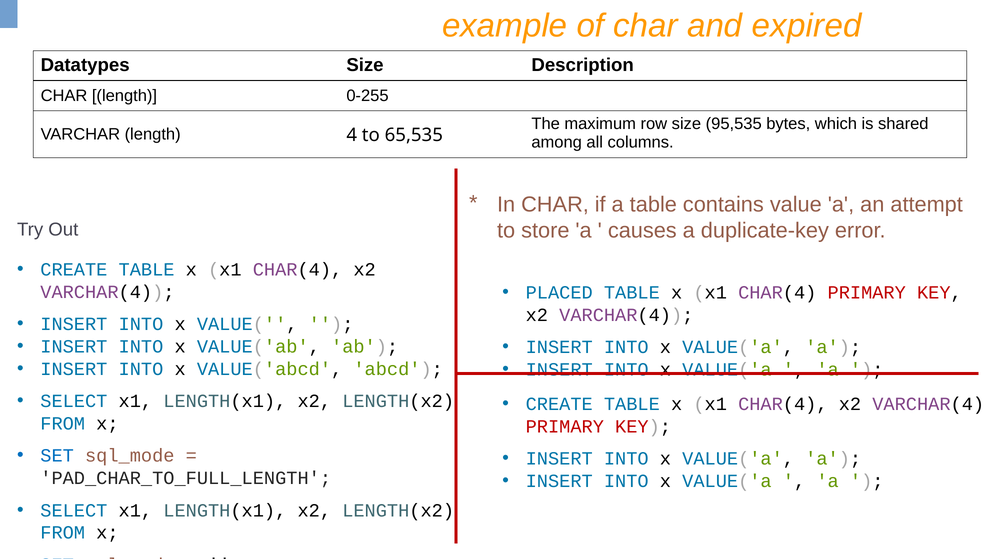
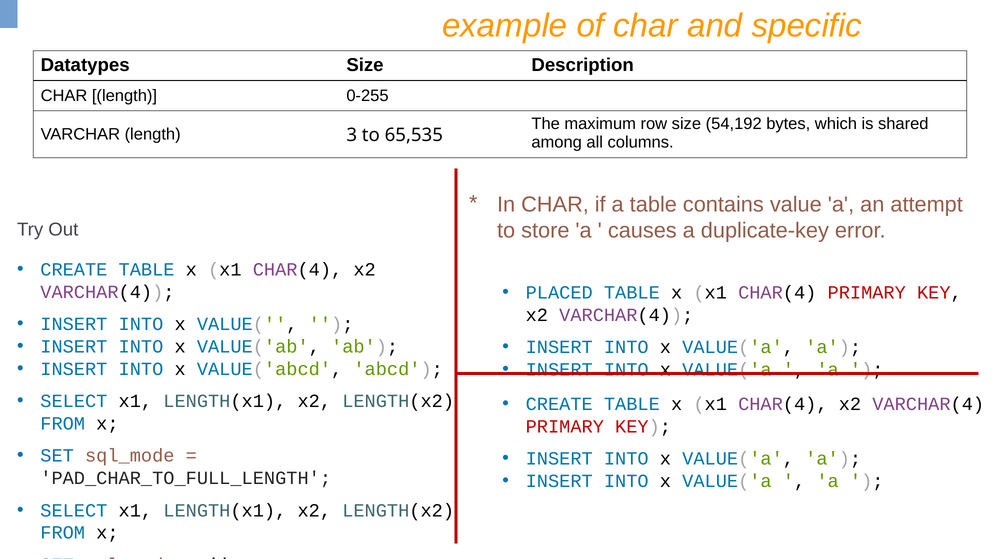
expired: expired -> specific (807, 26)
95,535: 95,535 -> 54,192 (734, 124)
4: 4 -> 3 (352, 135)
